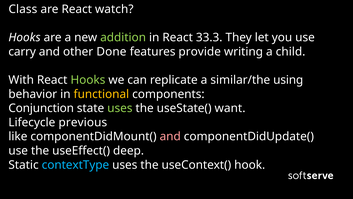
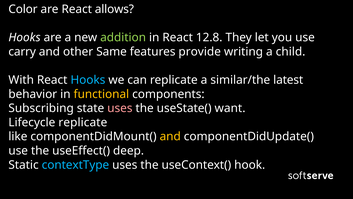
Class: Class -> Color (23, 9)
watch: watch -> allows (114, 9)
33.3: 33.3 -> 12.8 (209, 37)
Done: Done -> Same (112, 52)
Hooks colour: light green -> light blue (88, 80)
using: using -> latest (288, 80)
Conjunction: Conjunction -> Subscribing (41, 108)
uses colour: light green -> pink (120, 108)
Lifecycle previous: previous -> replicate (83, 122)
and colour: pink -> yellow (170, 136)
